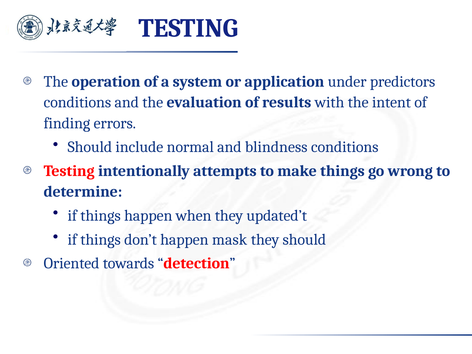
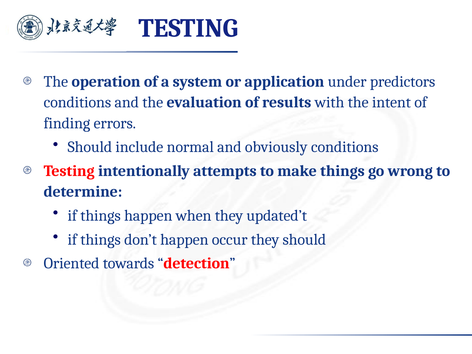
blindness: blindness -> obviously (276, 147)
mask: mask -> occur (230, 240)
